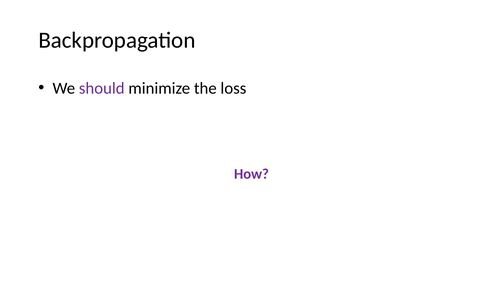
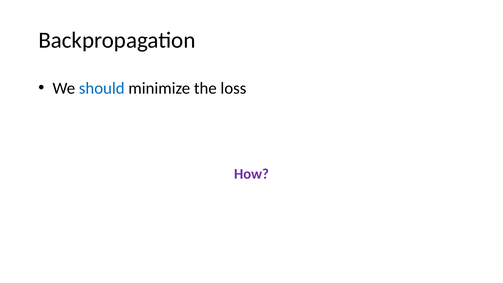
should colour: purple -> blue (102, 88)
